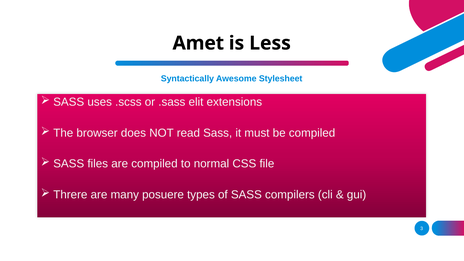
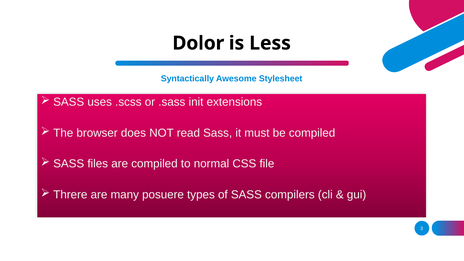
Amet: Amet -> Dolor (198, 43)
elit: elit -> init (196, 102)
